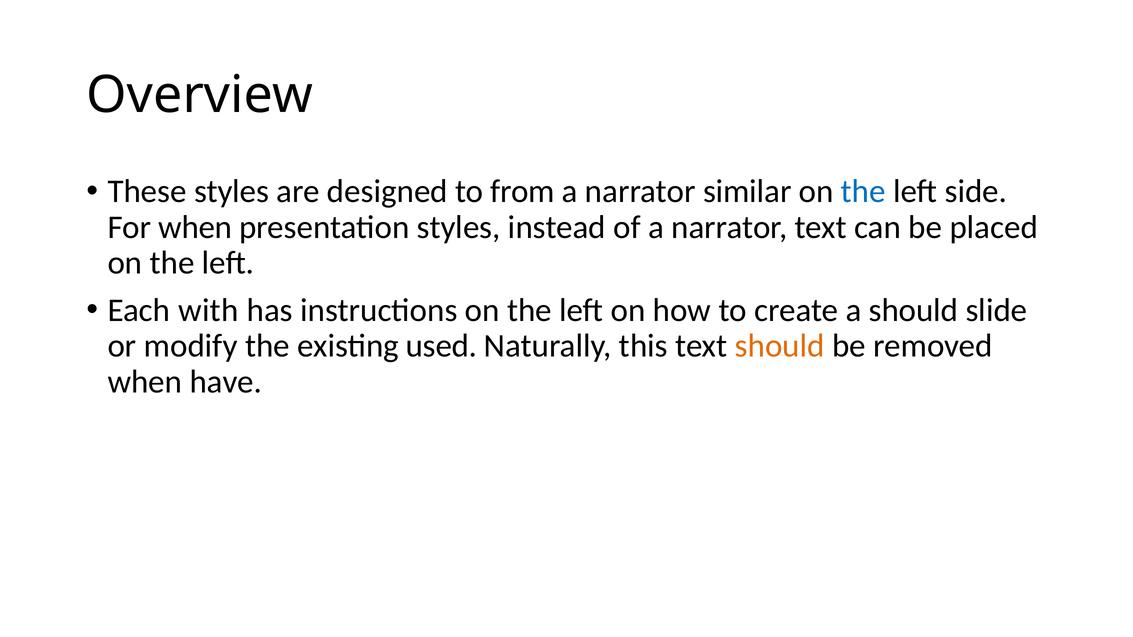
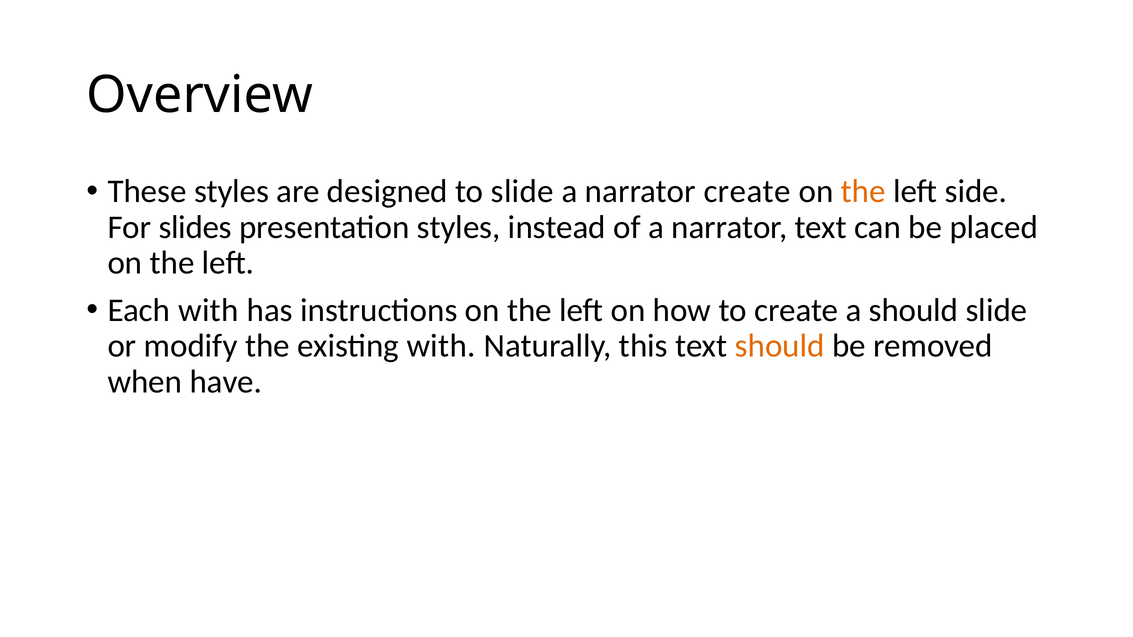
to from: from -> slide (522, 192)
narrator similar: similar -> create (747, 192)
the colour: blue -> orange (863, 192)
For when: when -> slides (195, 227)
existing used: used -> with (441, 346)
